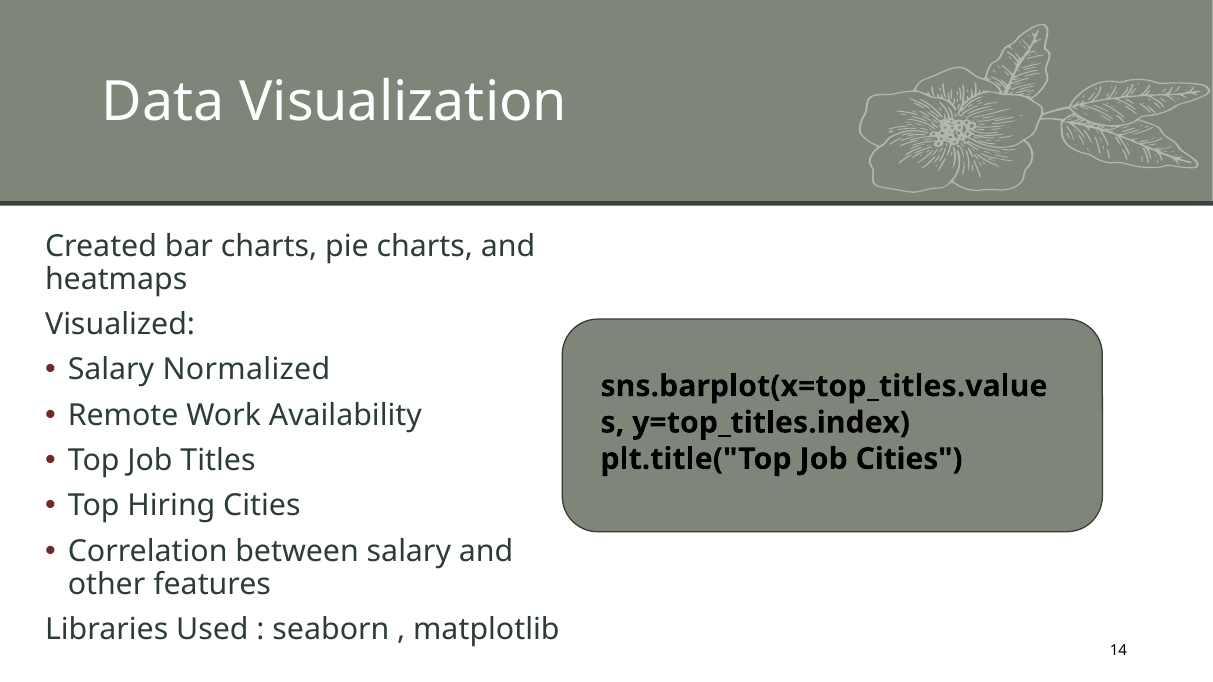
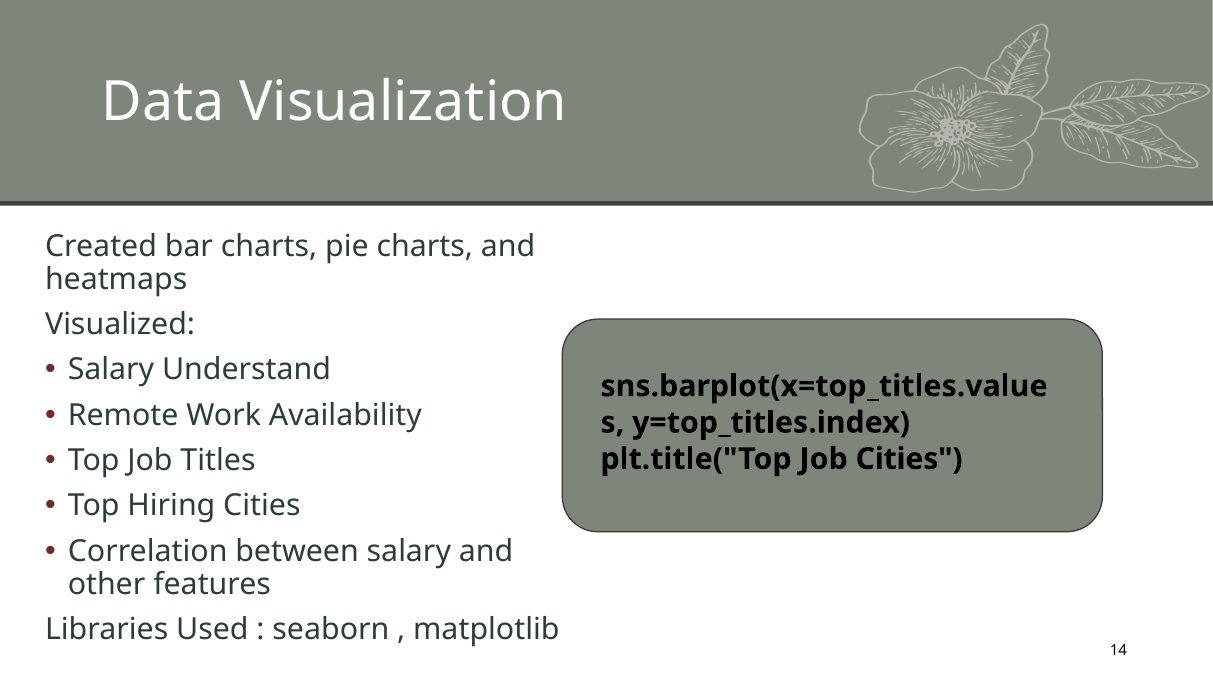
Normalized: Normalized -> Understand (247, 370)
